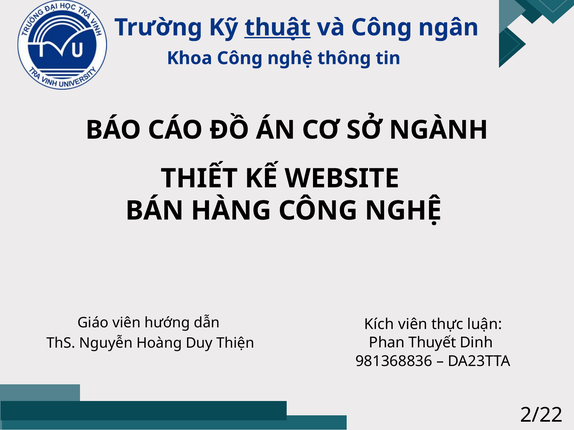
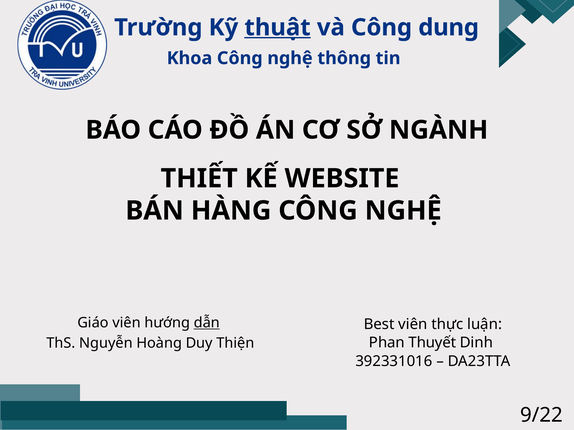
ngân: ngân -> dung (449, 27)
dẫn underline: none -> present (207, 323)
Kích: Kích -> Best (379, 324)
981368836: 981368836 -> 392331016 (394, 362)
2/22: 2/22 -> 9/22 (542, 416)
